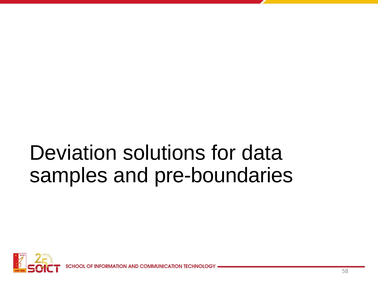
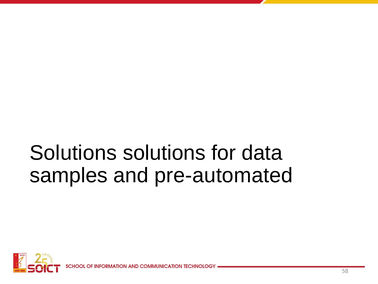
Deviation: Deviation -> Solutions (73, 153)
pre-boundaries: pre-boundaries -> pre-automated (224, 175)
